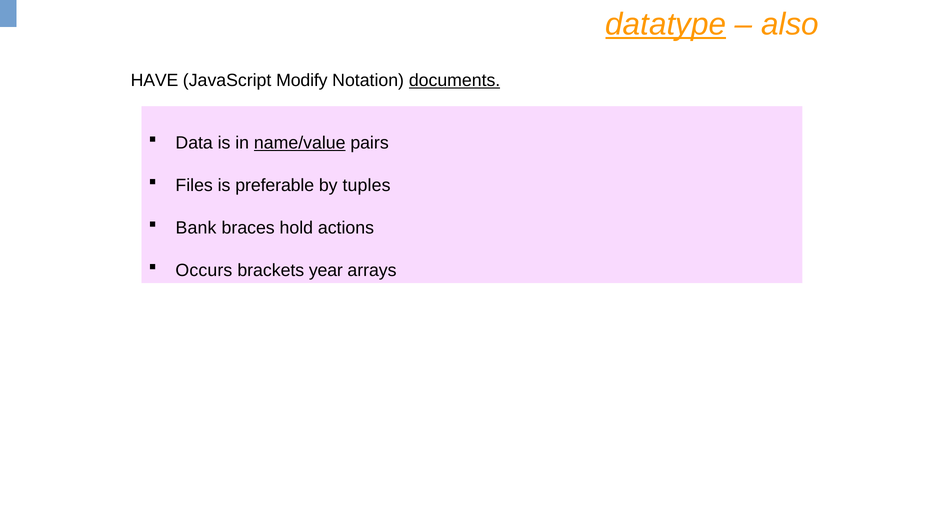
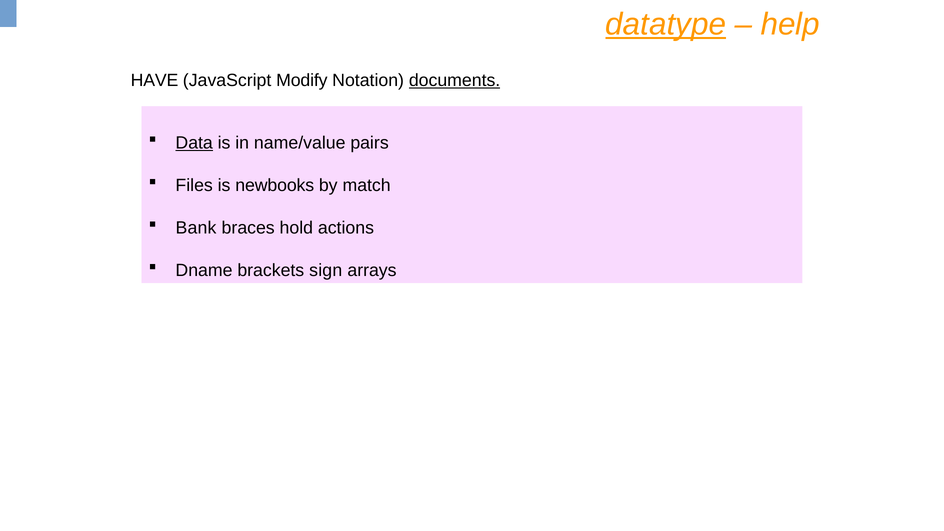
also: also -> help (790, 25)
Data underline: none -> present (194, 143)
name/value underline: present -> none (300, 143)
preferable: preferable -> newbooks (275, 185)
tuples: tuples -> match (367, 185)
Occurs: Occurs -> Dname (204, 270)
year: year -> sign (326, 270)
